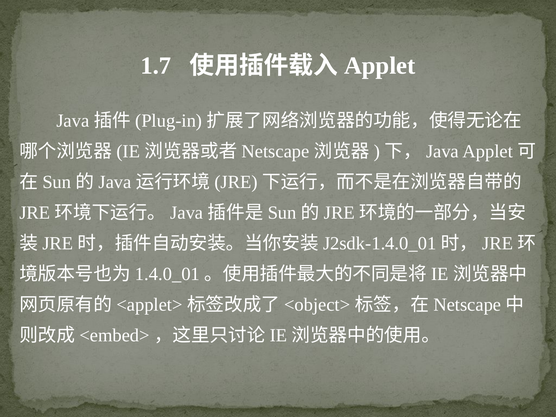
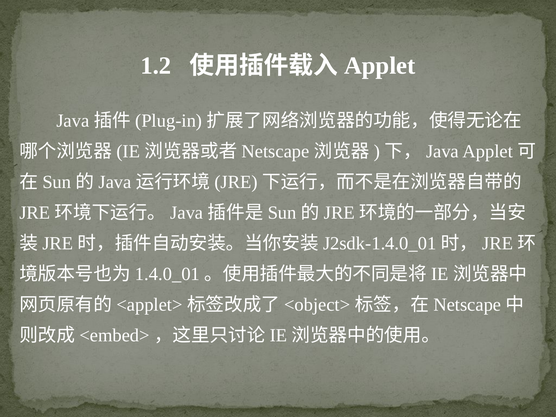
1.7: 1.7 -> 1.2 (156, 66)
